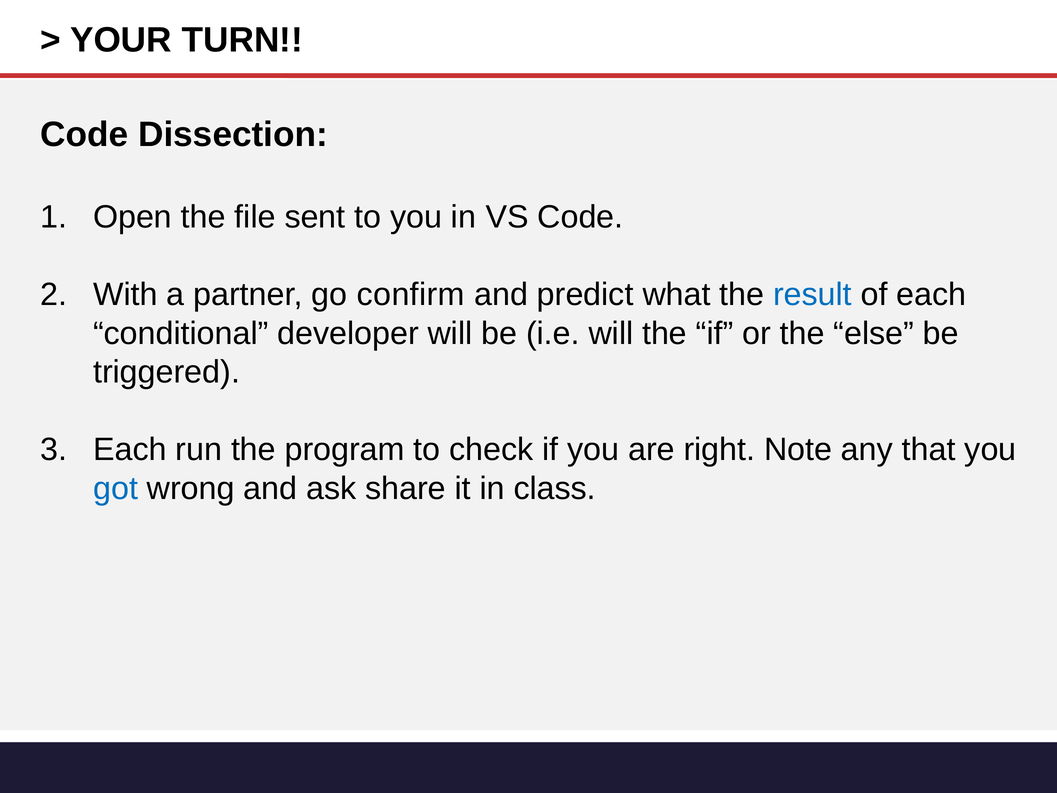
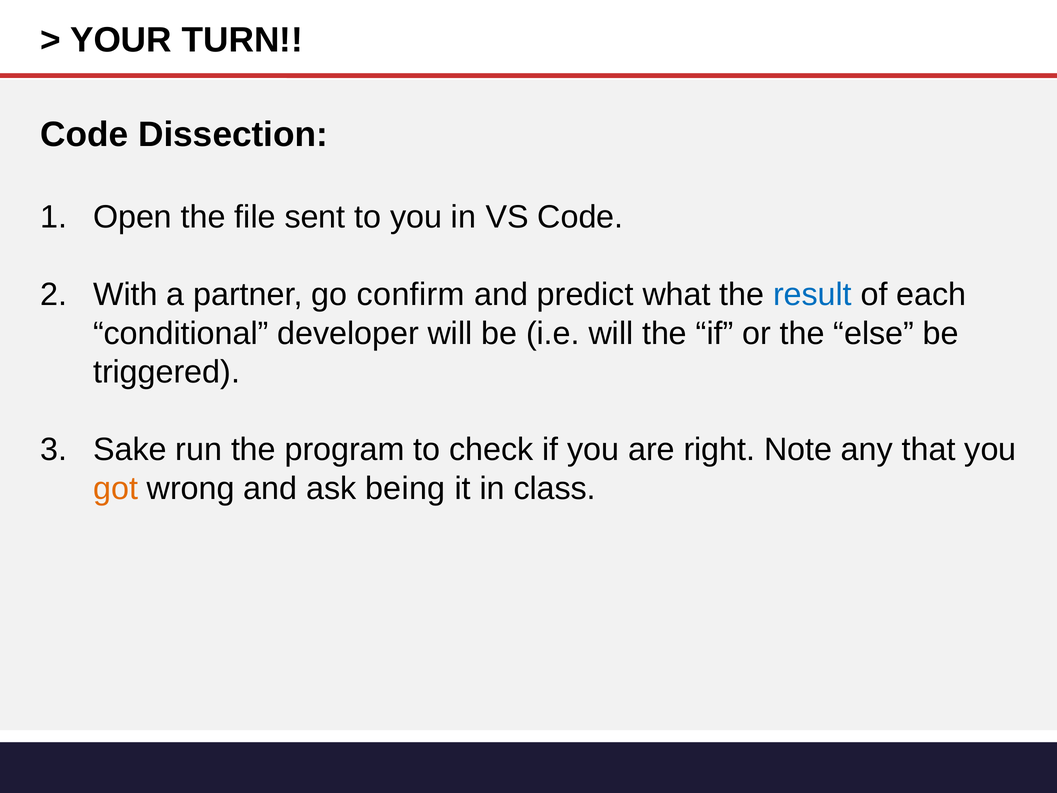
Each: Each -> Sake (130, 450)
got colour: blue -> orange (116, 488)
share: share -> being (405, 488)
